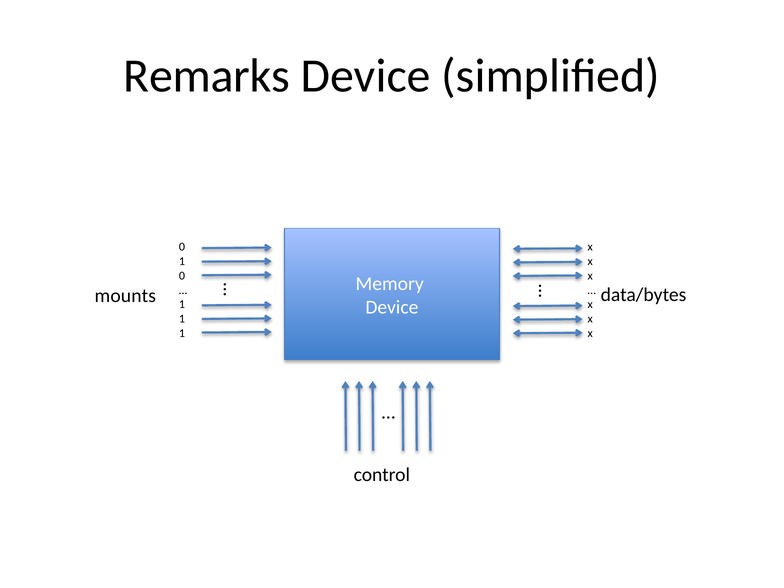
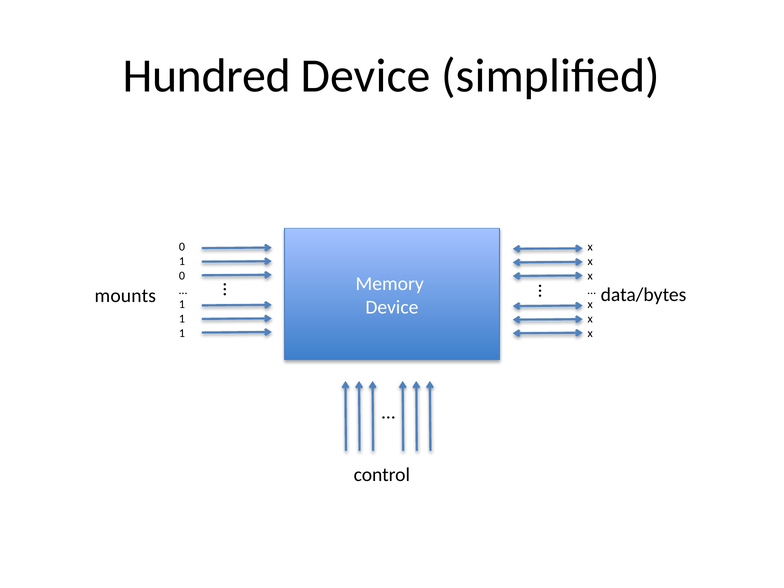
Remarks: Remarks -> Hundred (207, 76)
